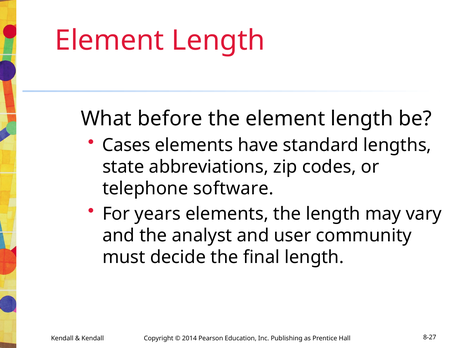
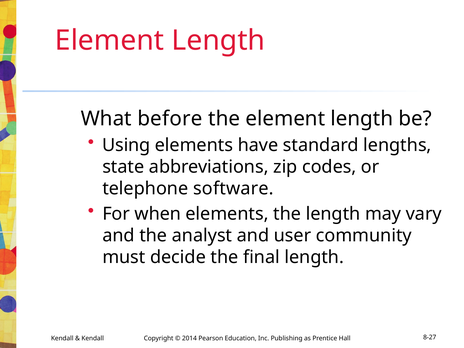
Cases: Cases -> Using (126, 145)
years: years -> when (158, 214)
